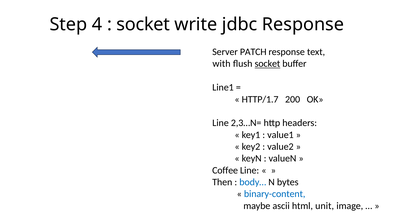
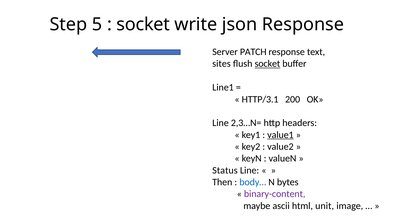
4: 4 -> 5 (97, 24)
jdbc: jdbc -> json (240, 24)
with: with -> sites (221, 64)
HTTP/1.7: HTTP/1.7 -> HTTP/3.1 (260, 99)
value1 underline: none -> present (280, 135)
Coffee: Coffee -> Status (225, 170)
binary-content colour: blue -> purple (275, 194)
